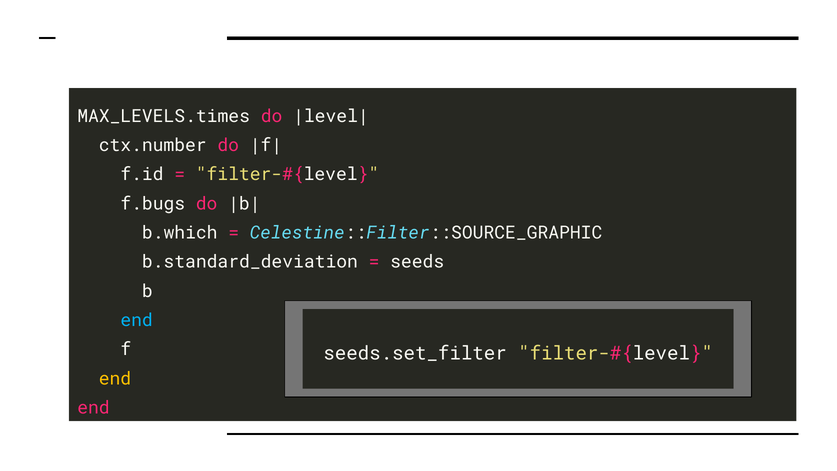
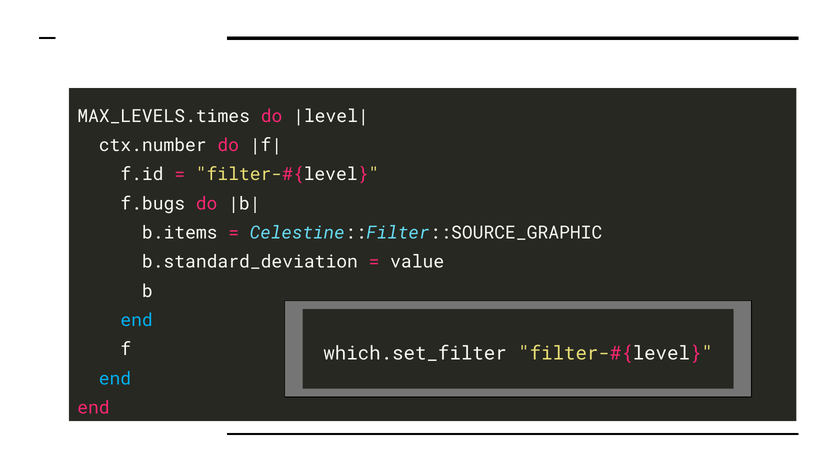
b.which: b.which -> b.items (180, 233)
seeds: seeds -> value (417, 262)
seeds.set_filter: seeds.set_filter -> which.set_filter (415, 353)
end colour: yellow -> light blue (115, 378)
